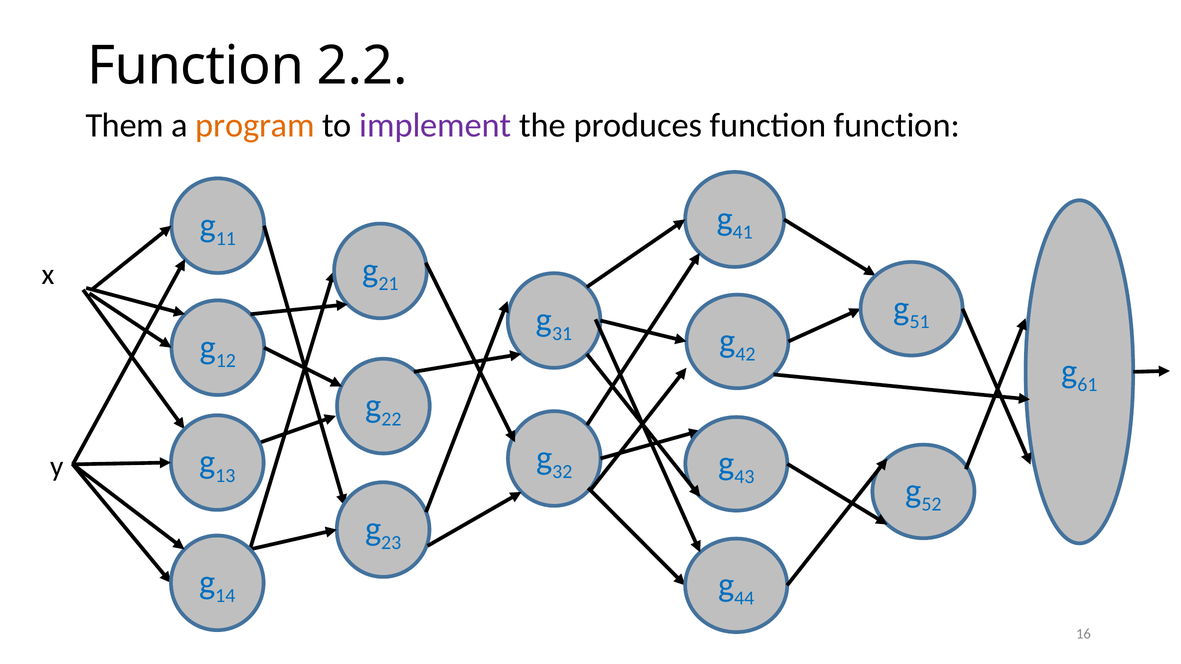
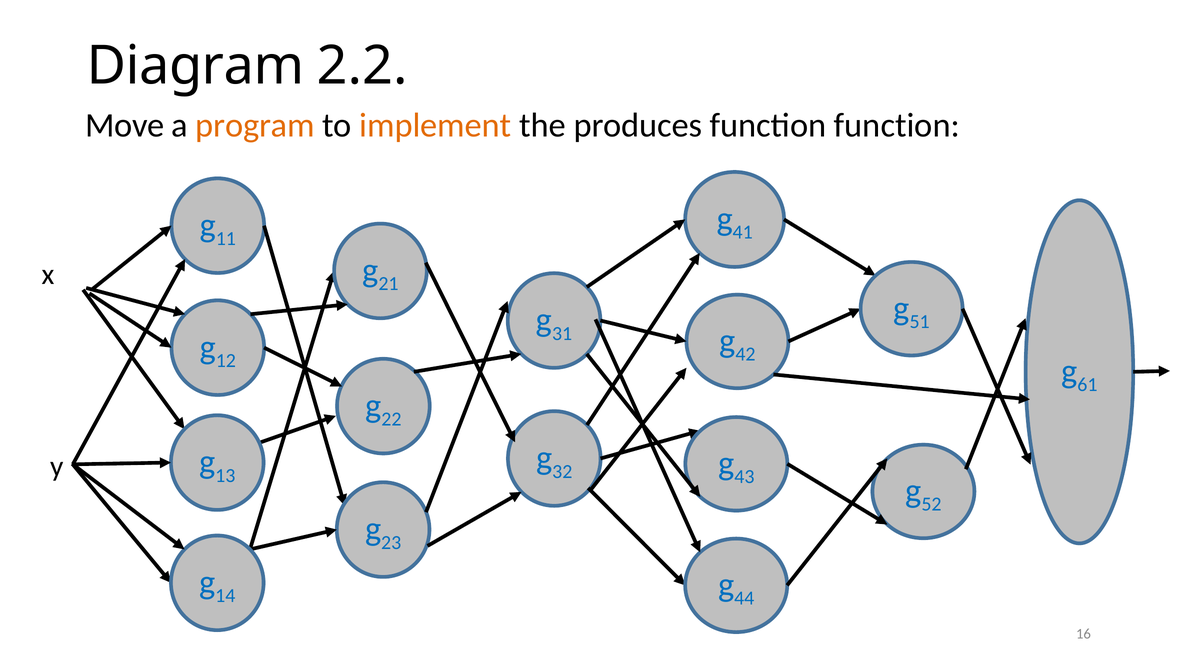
Function: Function -> Diagram (196, 66)
Them: Them -> Move (125, 126)
implement colour: purple -> orange (435, 126)
